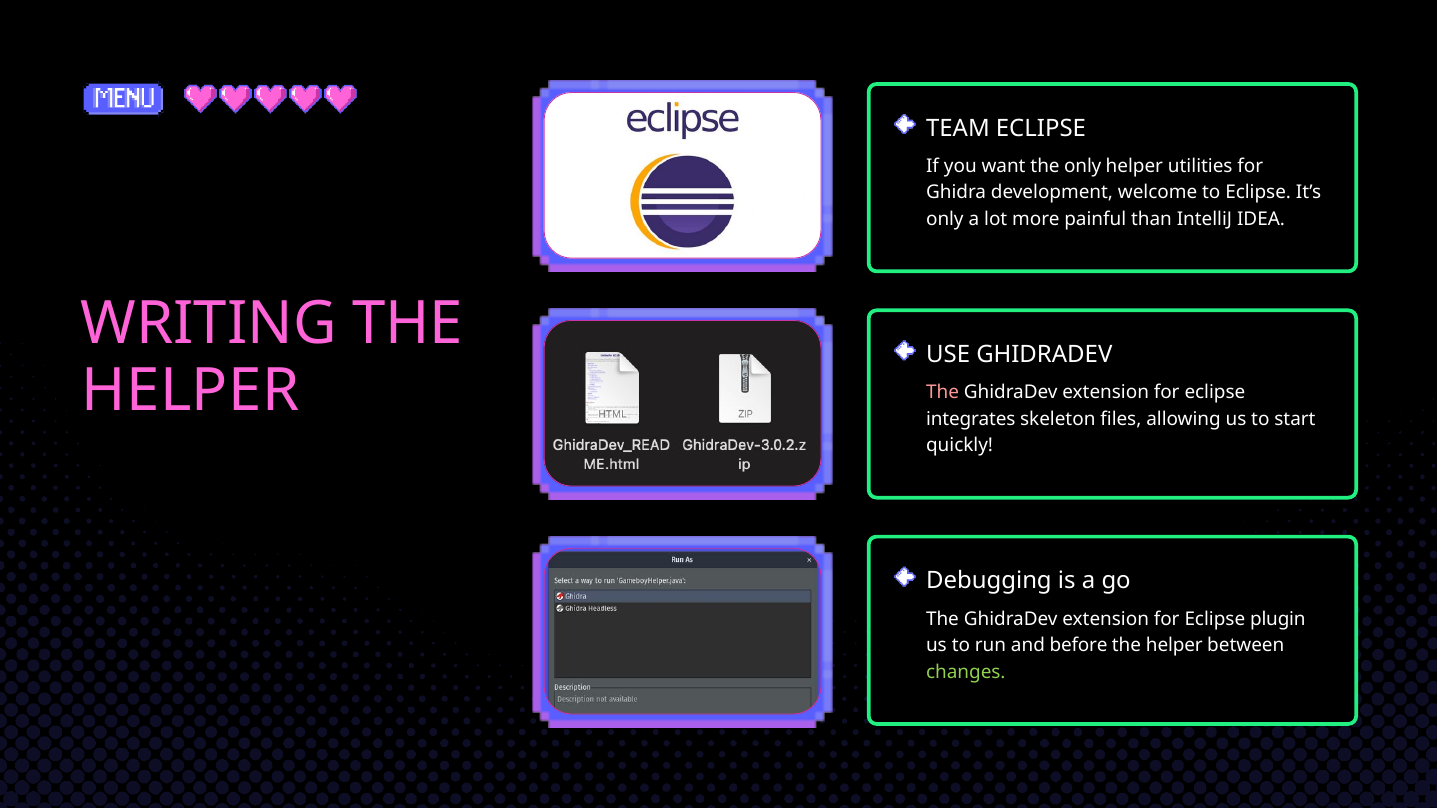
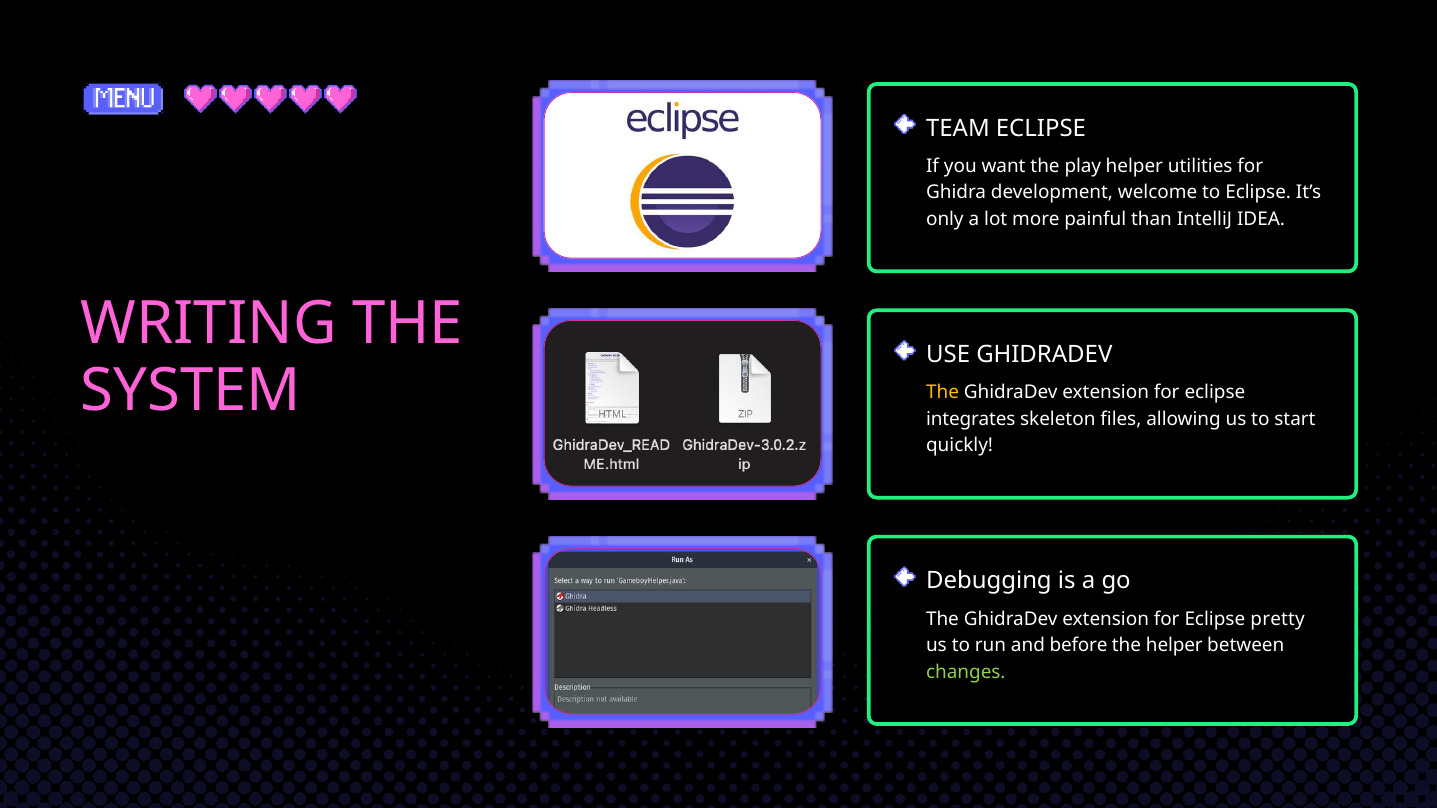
the only: only -> play (1083, 166)
HELPER: HELPER -> SYSTEM (191, 391)
The colour: pink -> yellow (943, 393)
plugin: plugin -> pretty (1278, 619)
